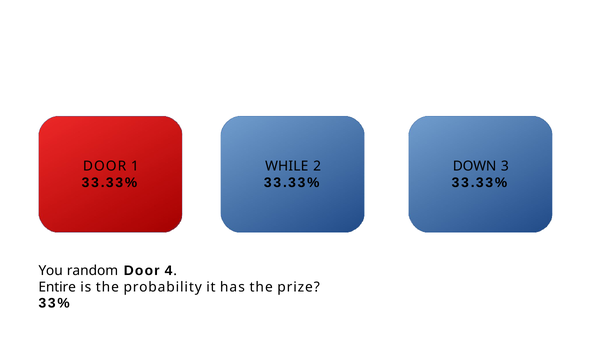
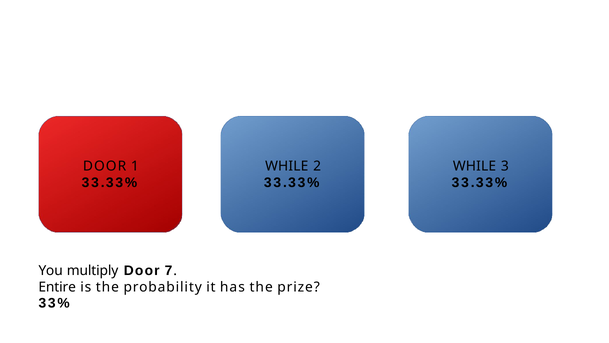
DOWN: DOWN -> WHILE (474, 166)
random: random -> multiply (93, 270)
Door 4: 4 -> 7 (169, 270)
